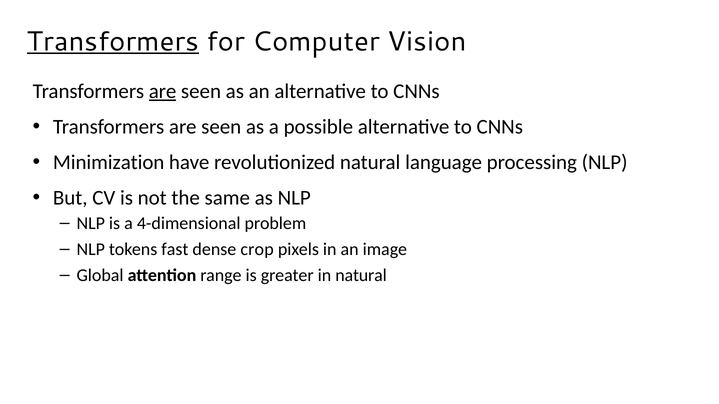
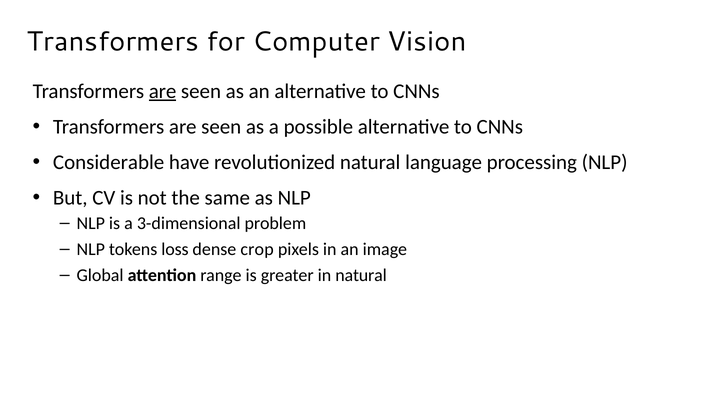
Transformers underline: present -> none (113, 41)
Minimization: Minimization -> Considerable (109, 163)
4-dimensional: 4-dimensional -> 3-dimensional (189, 224)
fast: fast -> loss (175, 250)
